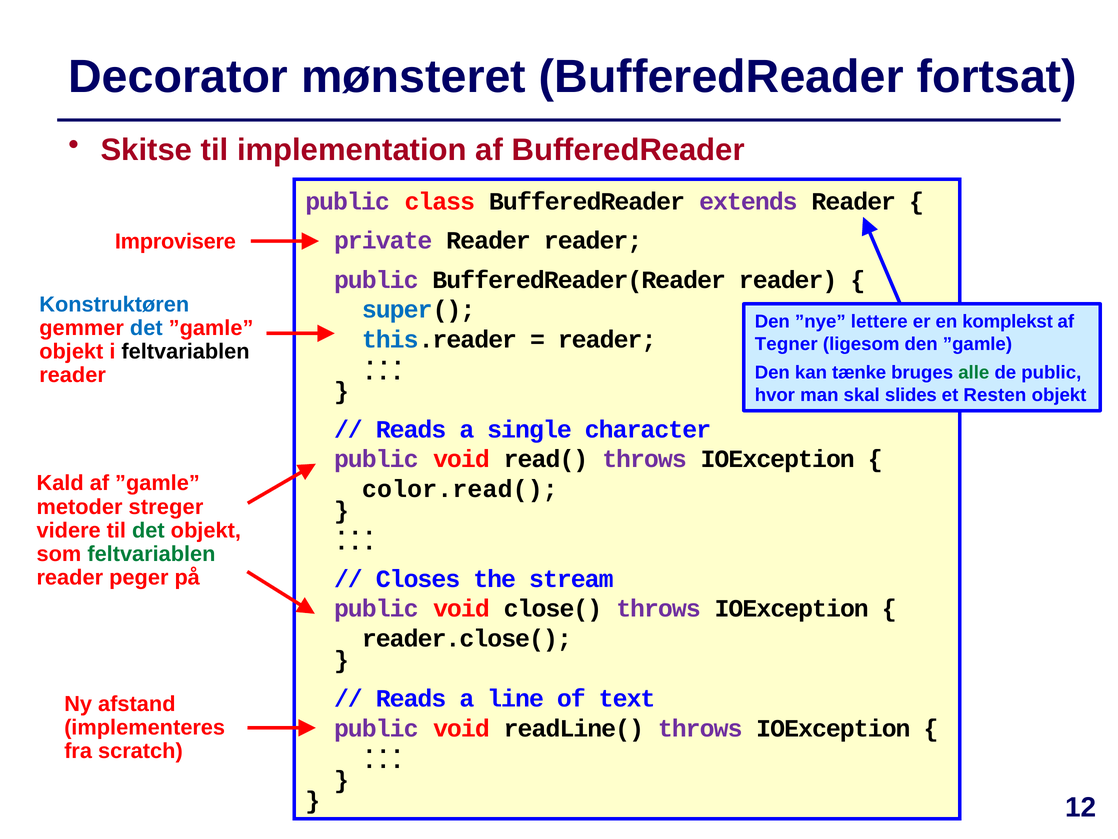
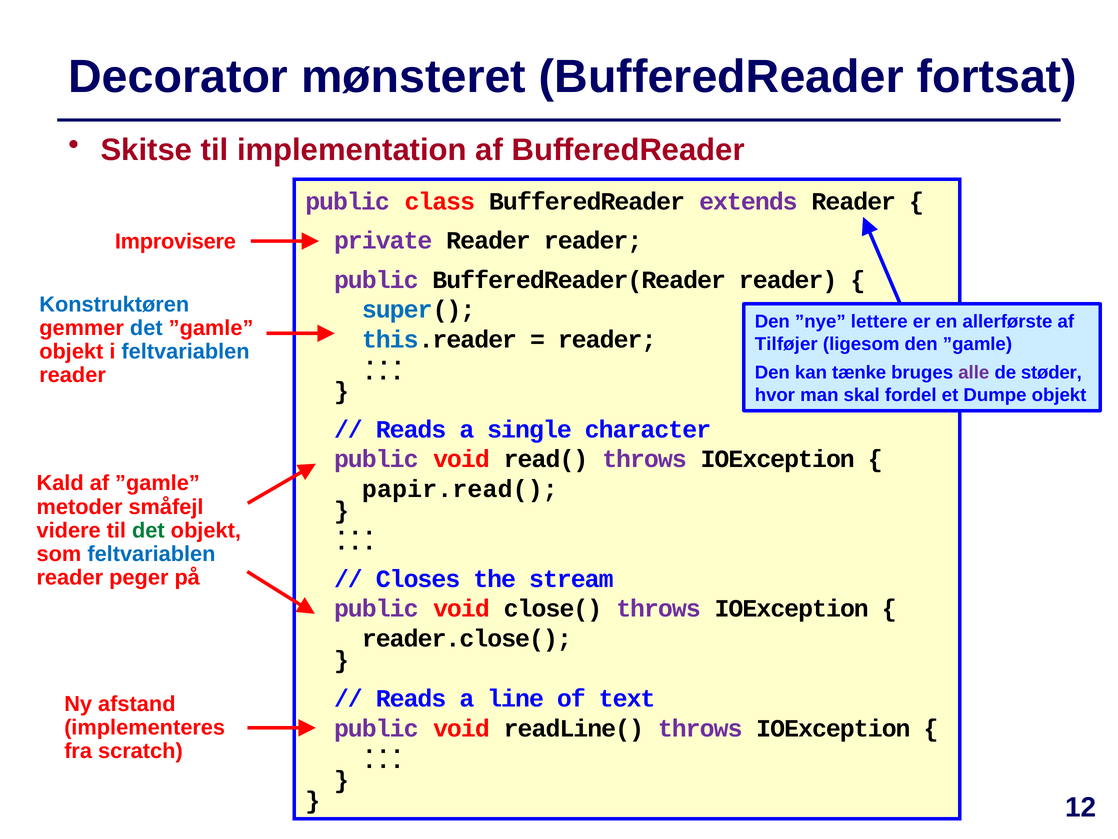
komplekst: komplekst -> allerførste (1008, 322)
Tegner: Tegner -> Tilføjer (786, 344)
feltvariablen colour: black -> blue (186, 351)
alle colour: green -> purple (974, 373)
de public: public -> støder (1051, 373)
slides: slides -> fordel (911, 395)
Resten: Resten -> Dumpe (995, 395)
color.read(: color.read( -> papir.read( (460, 489)
streger: streger -> småfejl (166, 507)
feltvariablen colour: green -> blue (151, 554)
